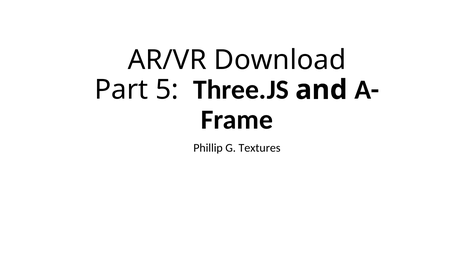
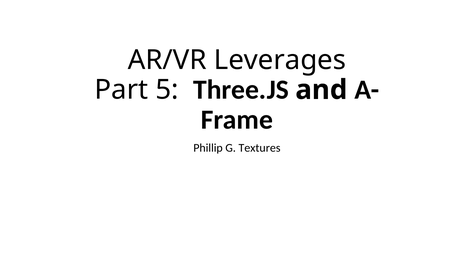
Download: Download -> Leverages (280, 60)
